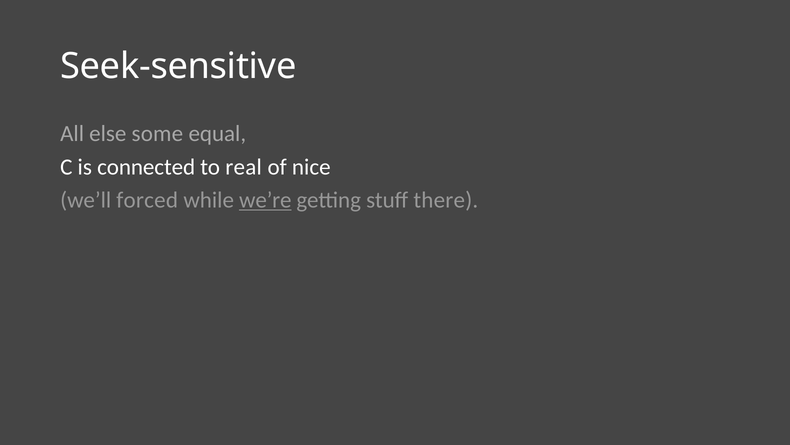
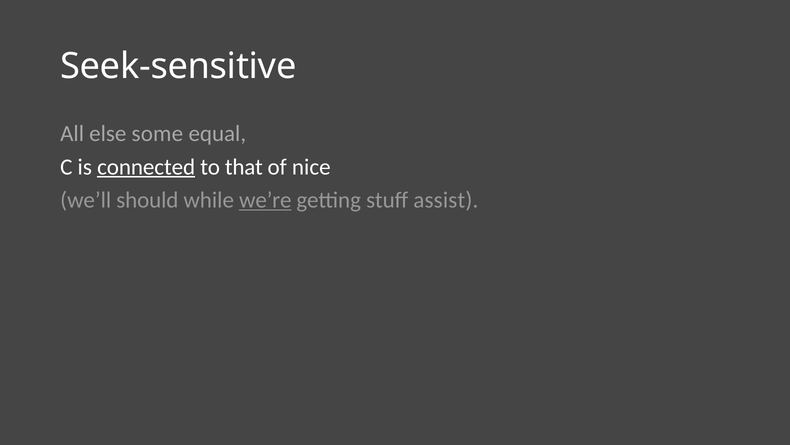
connected underline: none -> present (146, 167)
real: real -> that (244, 167)
forced: forced -> should (147, 200)
there: there -> assist (446, 200)
